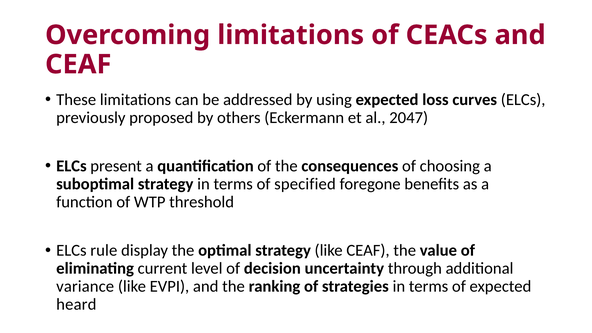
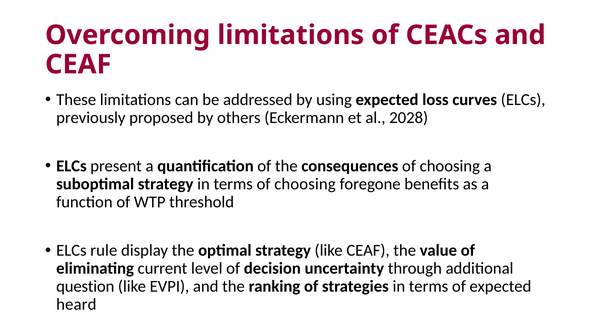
2047: 2047 -> 2028 (409, 118)
terms of specified: specified -> choosing (305, 184)
variance: variance -> question (85, 286)
